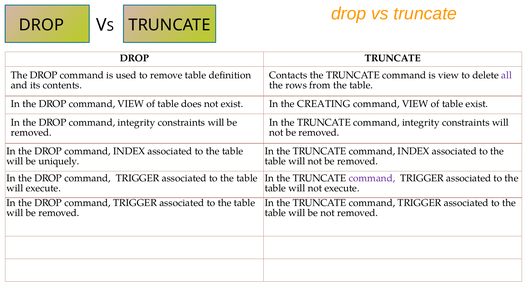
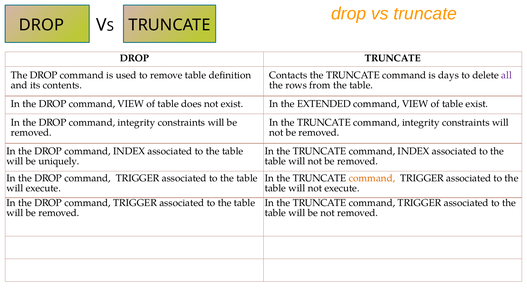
is view: view -> days (449, 75)
CREATING: CREATING -> EXTENDED (324, 104)
command colour: purple -> orange (372, 178)
